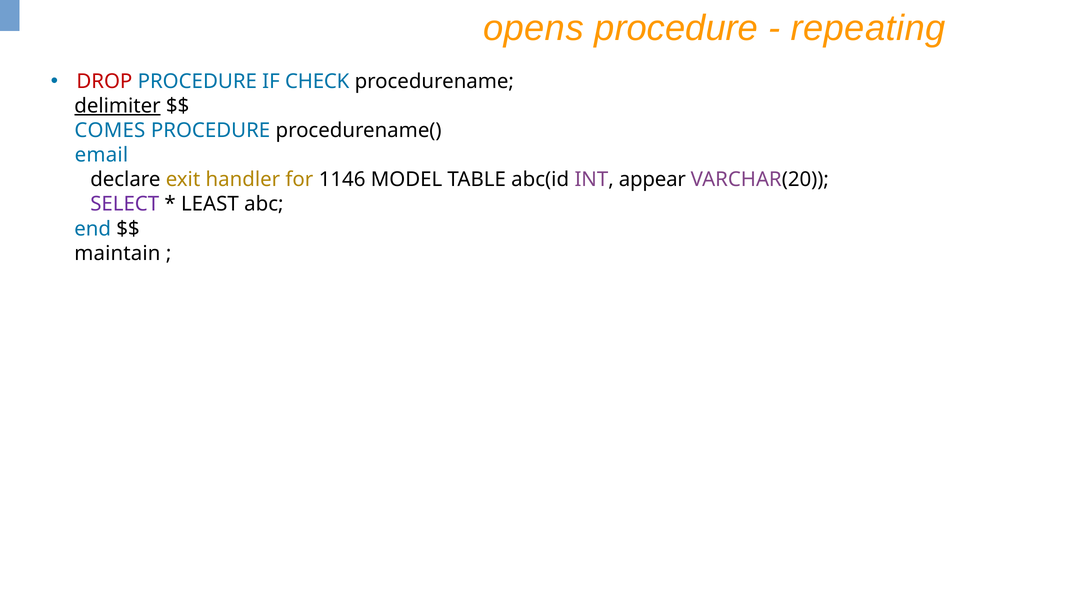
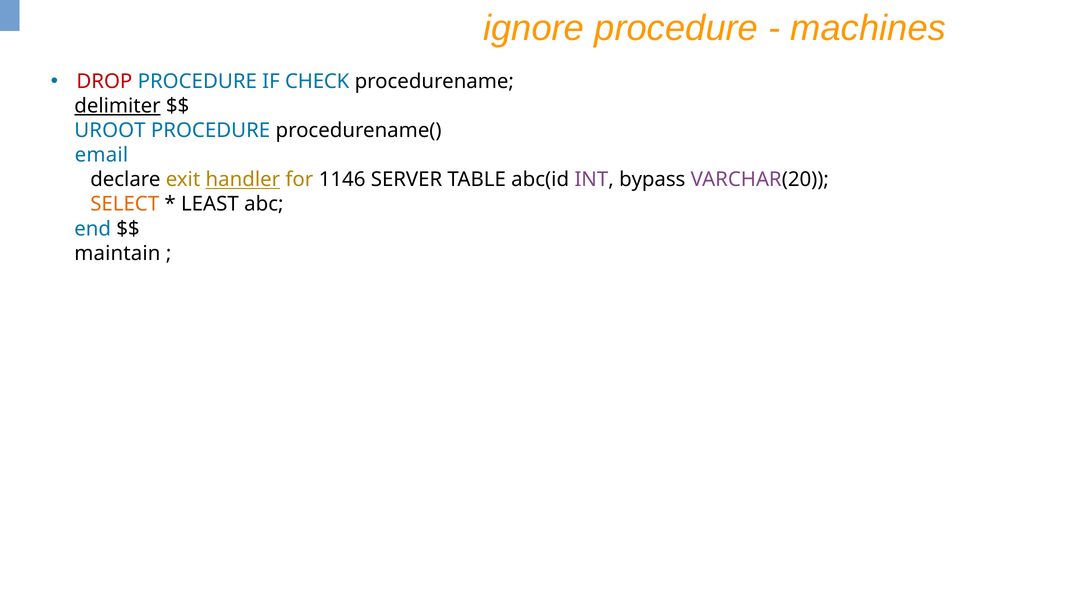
opens: opens -> ignore (534, 28)
repeating: repeating -> machines (868, 28)
COMES: COMES -> UROOT (110, 130)
handler underline: none -> present (243, 180)
MODEL: MODEL -> SERVER (407, 180)
appear: appear -> bypass (652, 180)
SELECT colour: purple -> orange (125, 204)
